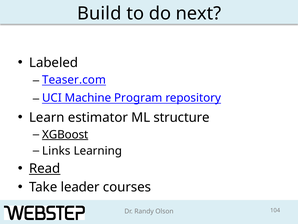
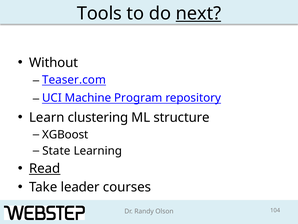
Build: Build -> Tools (99, 13)
next underline: none -> present (198, 13)
Labeled: Labeled -> Without (54, 63)
estimator: estimator -> clustering (98, 117)
XGBoost underline: present -> none (65, 134)
Links: Links -> State (56, 151)
